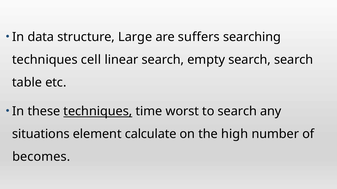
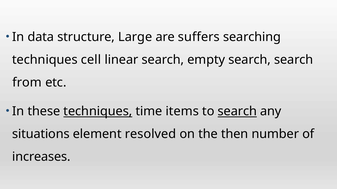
table: table -> from (27, 83)
worst: worst -> items (182, 112)
search underline: none -> present (237, 112)
calculate: calculate -> resolved (151, 134)
high: high -> then (235, 134)
becomes: becomes -> increases (41, 157)
